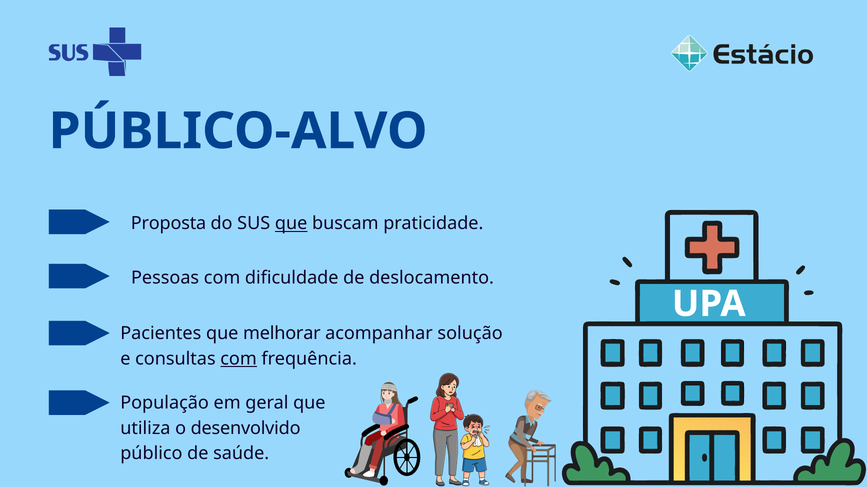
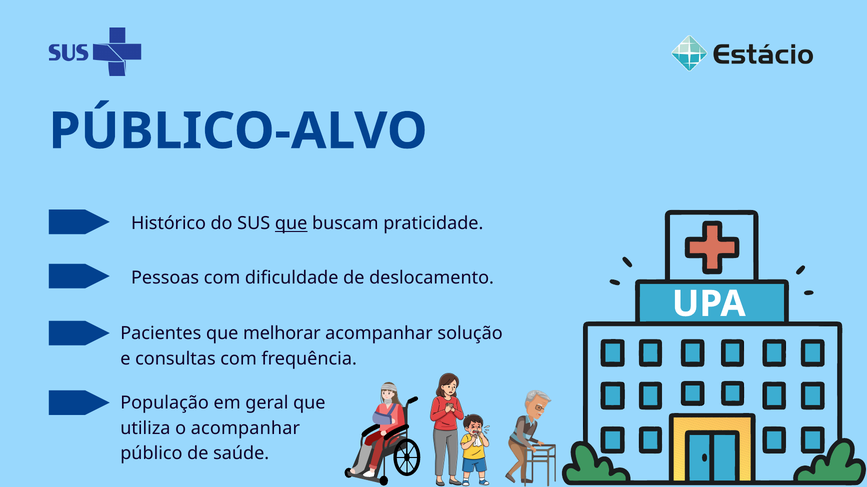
Proposta: Proposta -> Histórico (169, 224)
com underline: present -> none (239, 359)
o desenvolvido: desenvolvido -> acompanhar (245, 429)
